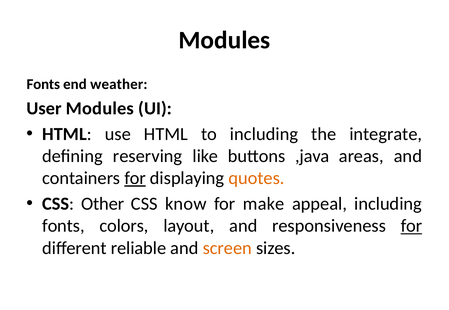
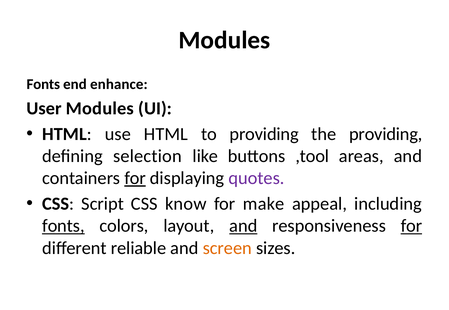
weather: weather -> enhance (119, 85)
to including: including -> providing (264, 134)
the integrate: integrate -> providing (386, 134)
reserving: reserving -> selection (148, 156)
,java: ,java -> ,tool (312, 156)
quotes colour: orange -> purple (257, 179)
Other: Other -> Script (103, 204)
fonts underline: none -> present (63, 227)
and underline: none -> present (243, 227)
